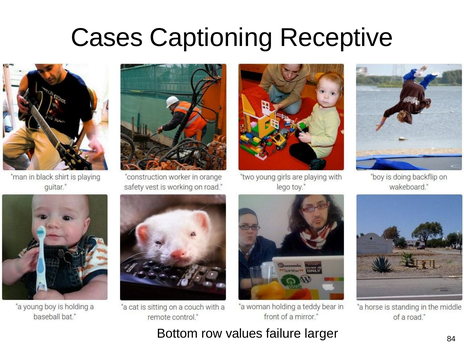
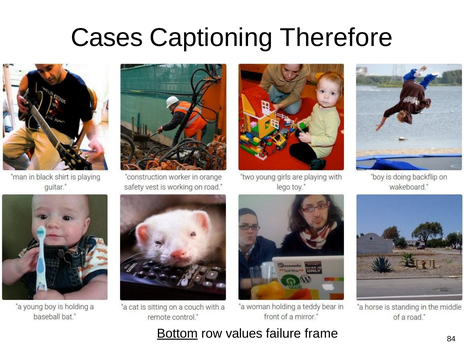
Receptive: Receptive -> Therefore (336, 38)
Bottom underline: none -> present (177, 334)
larger: larger -> frame (321, 334)
